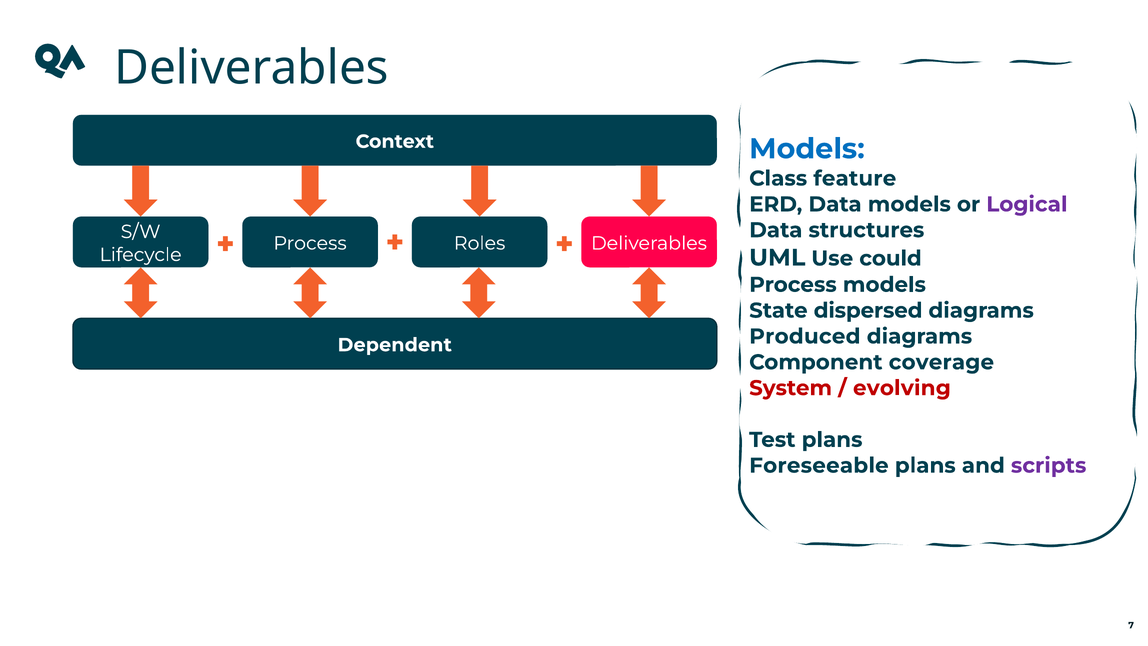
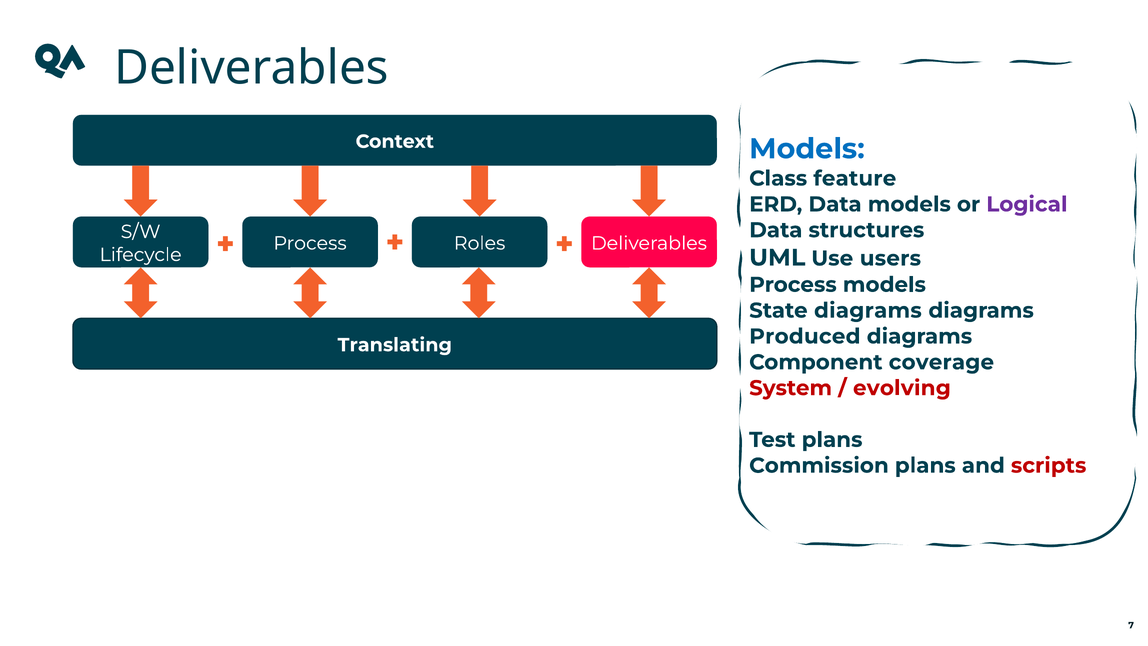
could: could -> users (890, 258)
State dispersed: dispersed -> diagrams (868, 310)
Dependent: Dependent -> Translating (395, 345)
Foreseeable: Foreseeable -> Commission (819, 465)
scripts colour: purple -> red (1049, 465)
